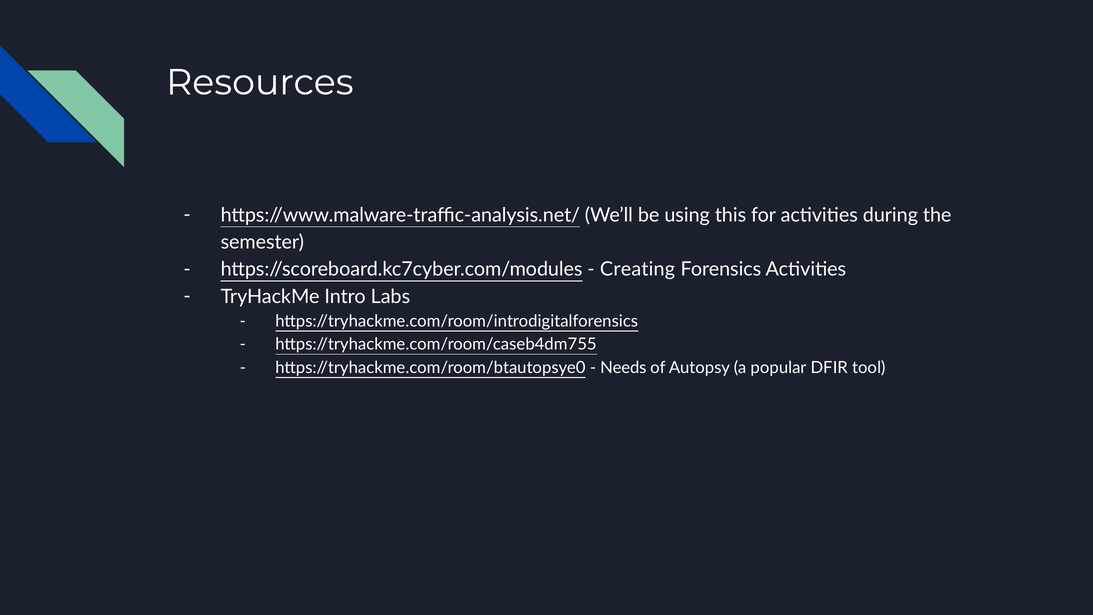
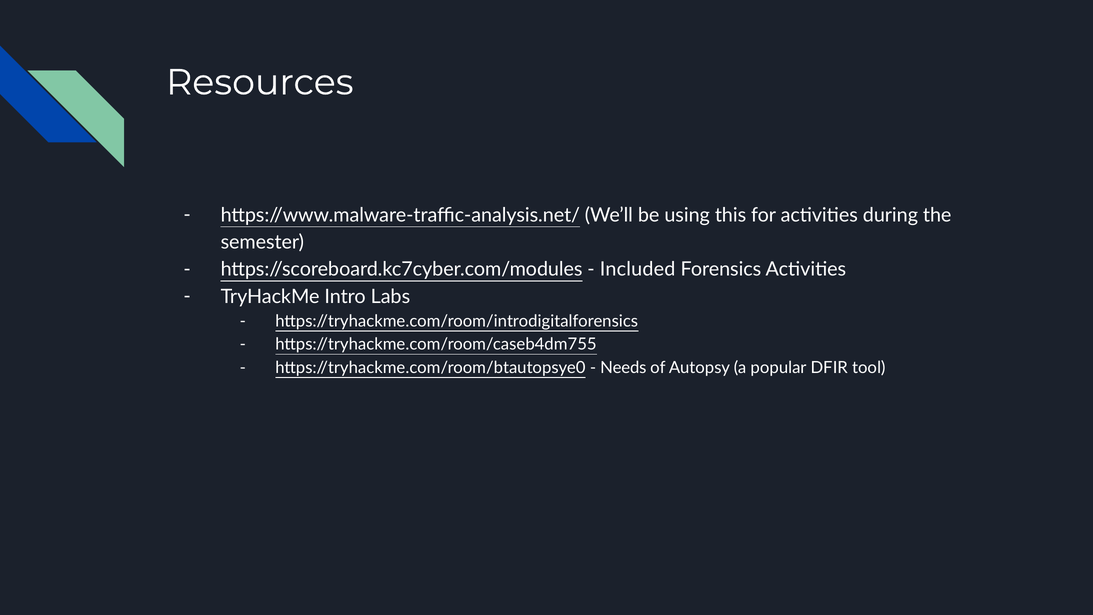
Creating: Creating -> Included (638, 269)
